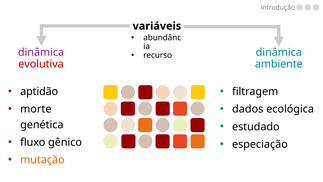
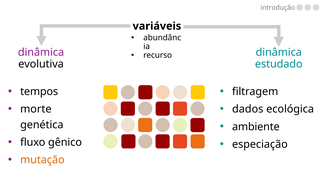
evolutiva colour: red -> black (41, 64)
ambiente: ambiente -> estudado (279, 64)
aptidão: aptidão -> tempos (39, 91)
estudado: estudado -> ambiente (256, 126)
